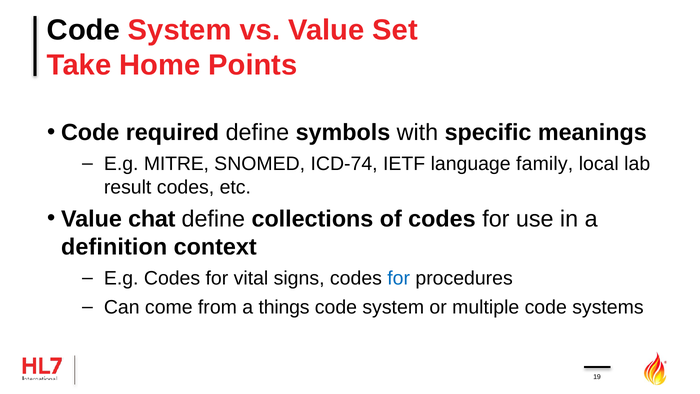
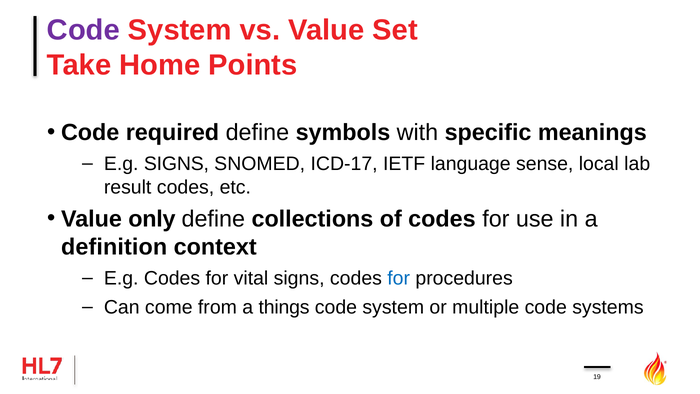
Code colour: black -> purple (83, 30)
E.g MITRE: MITRE -> SIGNS (176, 164)
ICD-74: ICD-74 -> ICD-17 (344, 164)
family: family -> sense (545, 164)
chat: chat -> only (152, 219)
